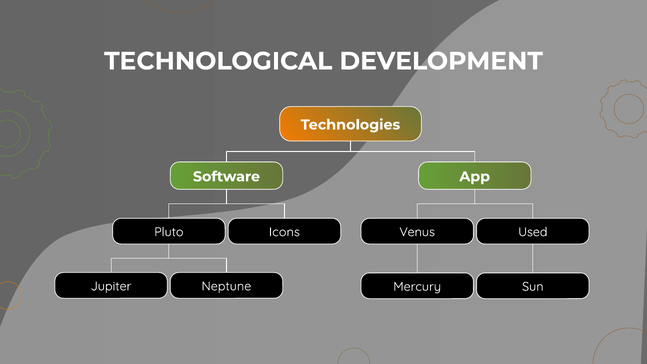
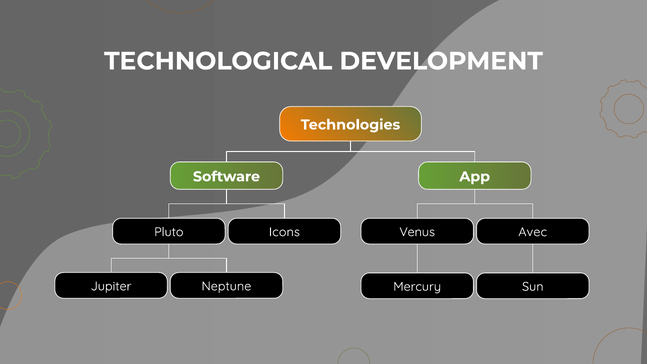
Used: Used -> Avec (533, 232)
